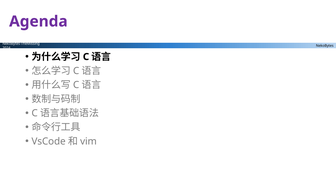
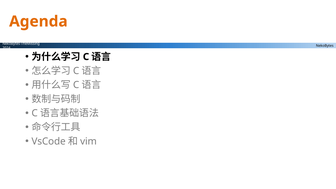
Agenda colour: purple -> orange (38, 21)
